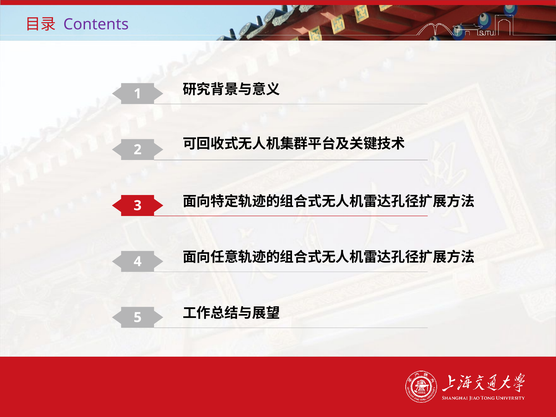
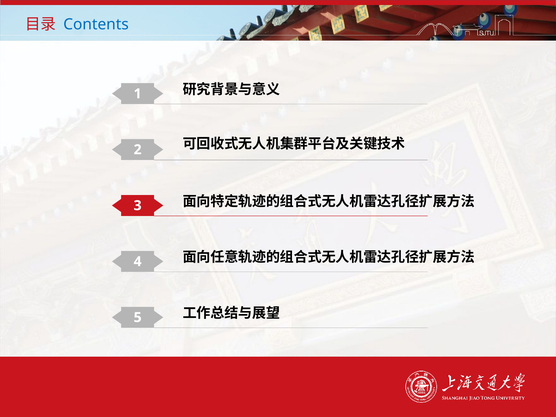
Contents colour: purple -> blue (96, 24)
